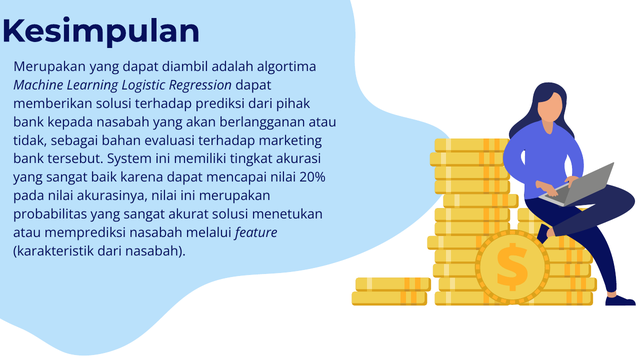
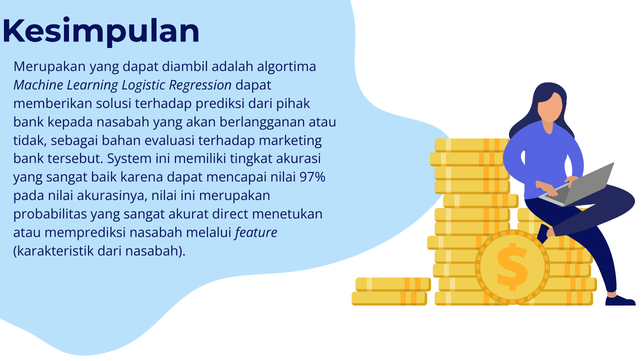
20%: 20% -> 97% (313, 177)
akurat solusi: solusi -> direct (230, 214)
